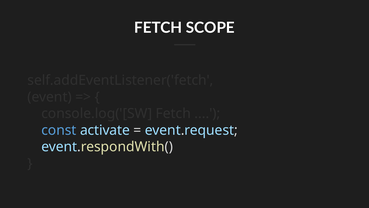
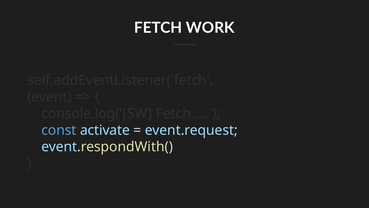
SCOPE: SCOPE -> WORK (210, 28)
